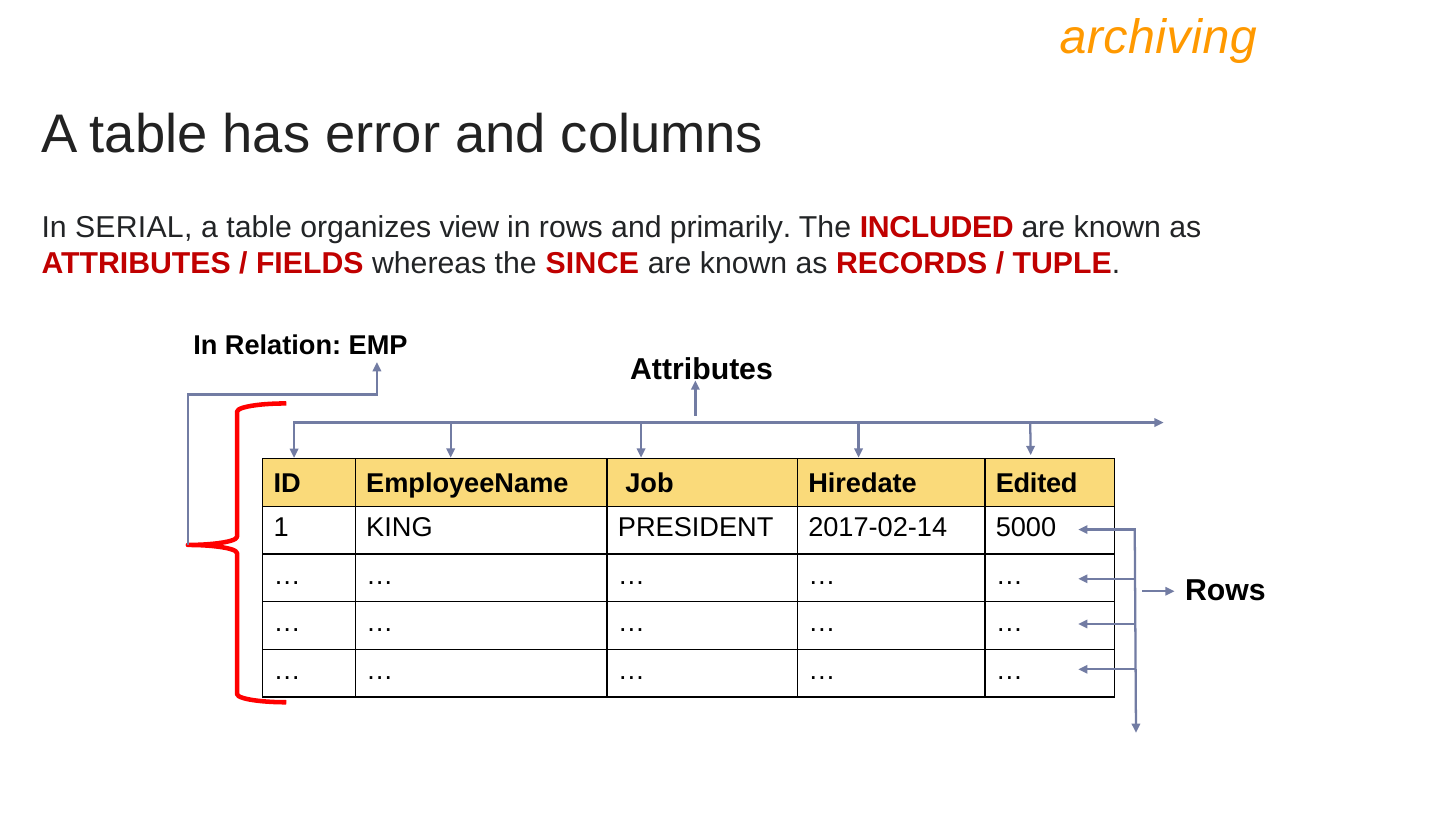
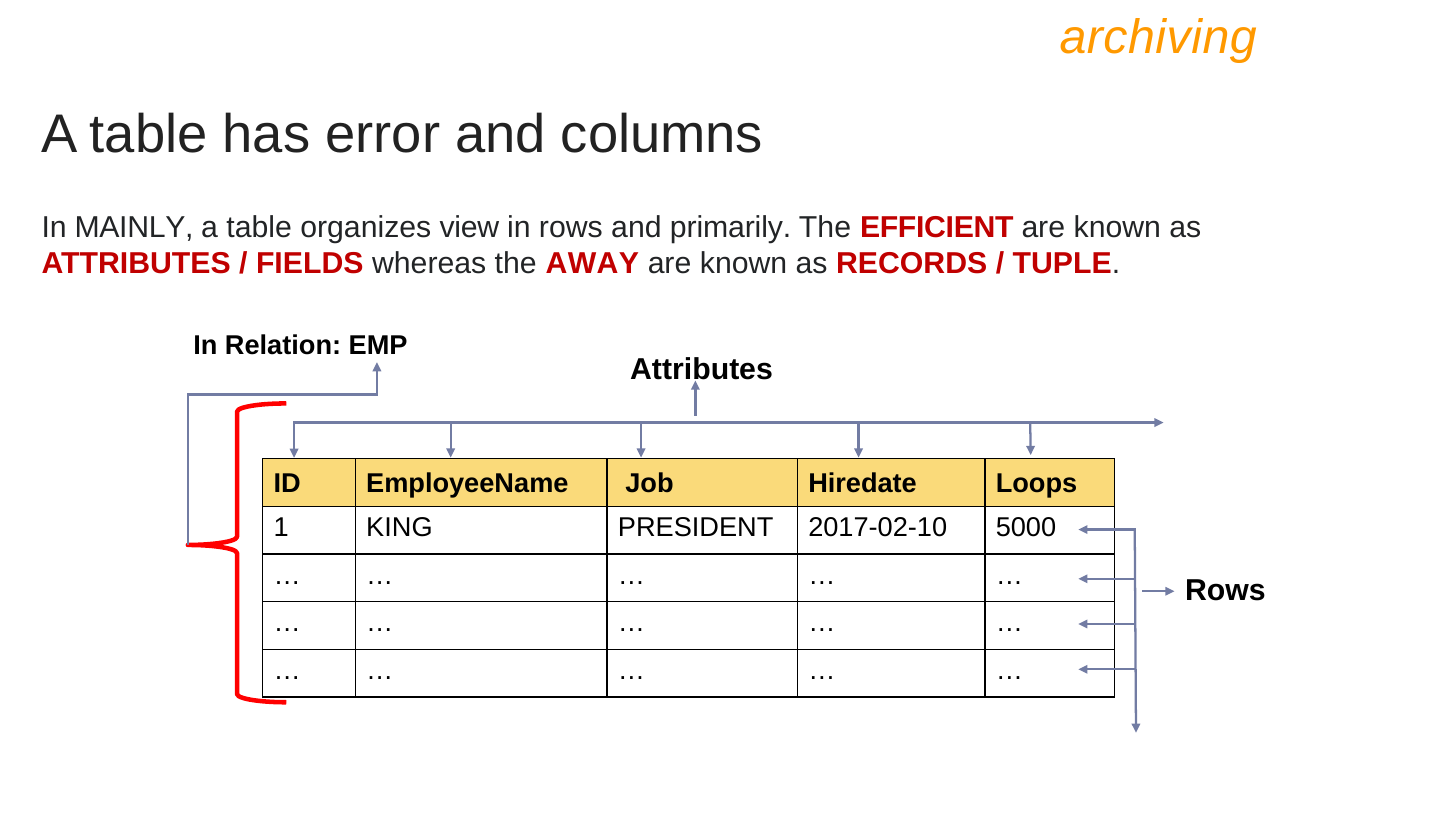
SERIAL: SERIAL -> MAINLY (134, 228)
INCLUDED: INCLUDED -> EFFICIENT (937, 228)
SINCE: SINCE -> AWAY (592, 264)
Edited: Edited -> Loops (1037, 483)
2017-02-14: 2017-02-14 -> 2017-02-10 (878, 528)
